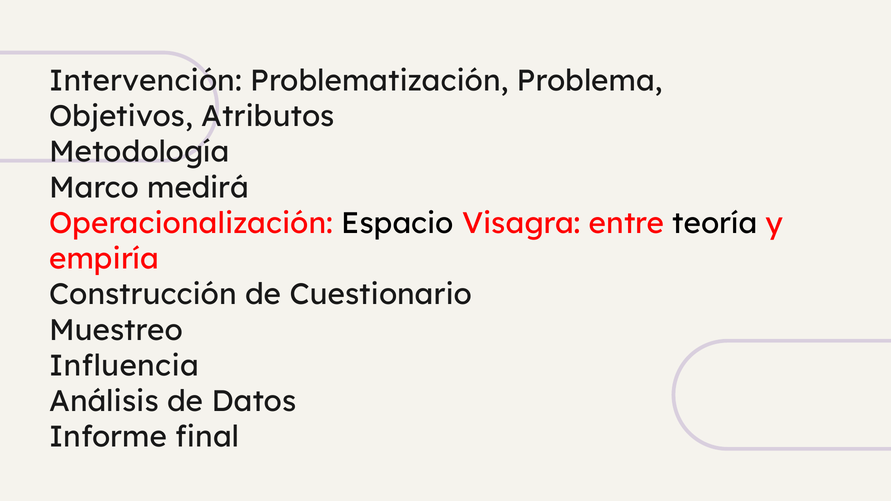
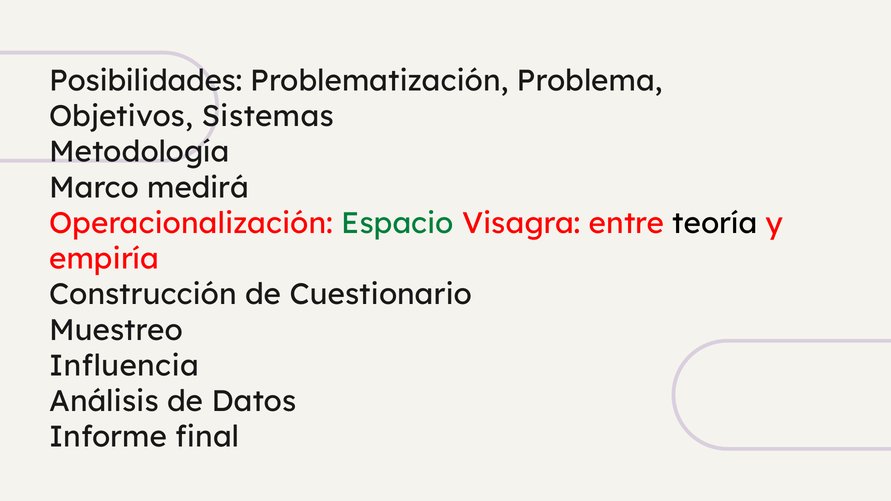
Intervención: Intervención -> Posibilidades (146, 81)
Atributos: Atributos -> Sistemas (268, 117)
Espacio colour: black -> green (398, 223)
